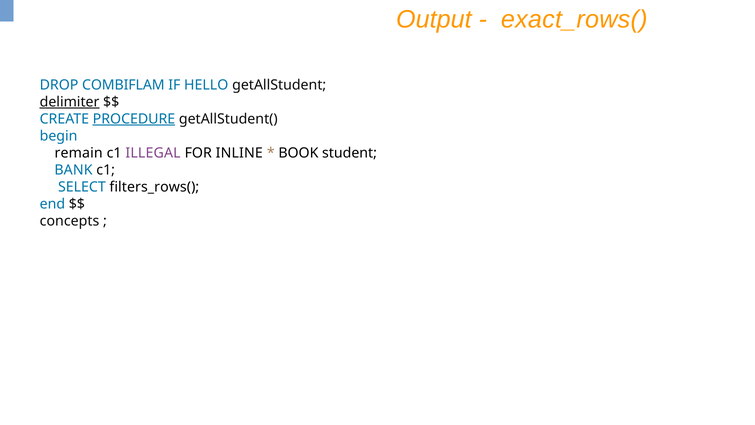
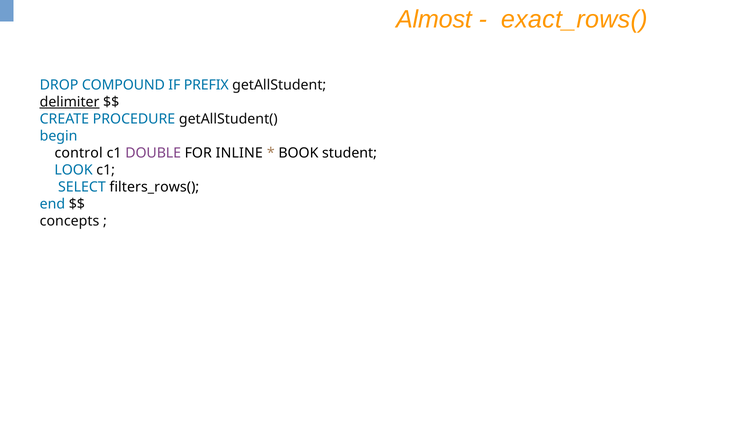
Output: Output -> Almost (434, 20)
COMBIFLAM: COMBIFLAM -> COMPOUND (123, 85)
HELLO: HELLO -> PREFIX (206, 85)
PROCEDURE underline: present -> none (134, 119)
remain: remain -> control (79, 153)
ILLEGAL: ILLEGAL -> DOUBLE (153, 153)
BANK: BANK -> LOOK (74, 170)
